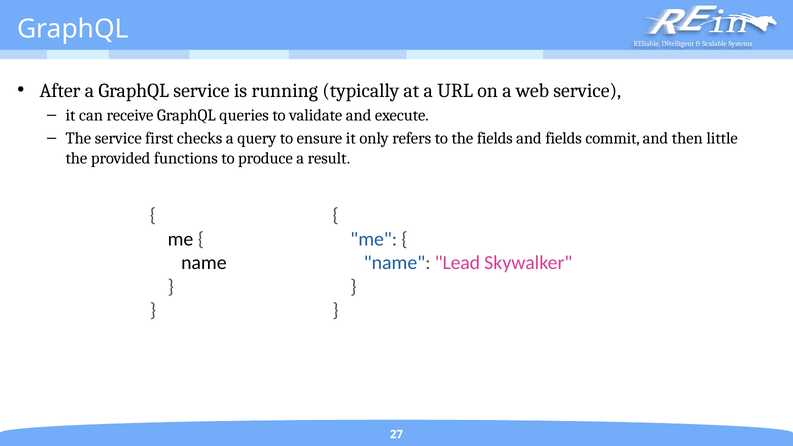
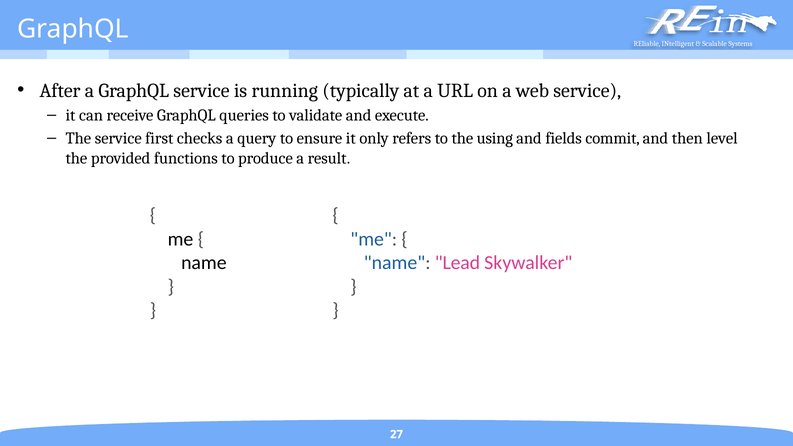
the fields: fields -> using (495, 139)
little: little -> level (722, 139)
